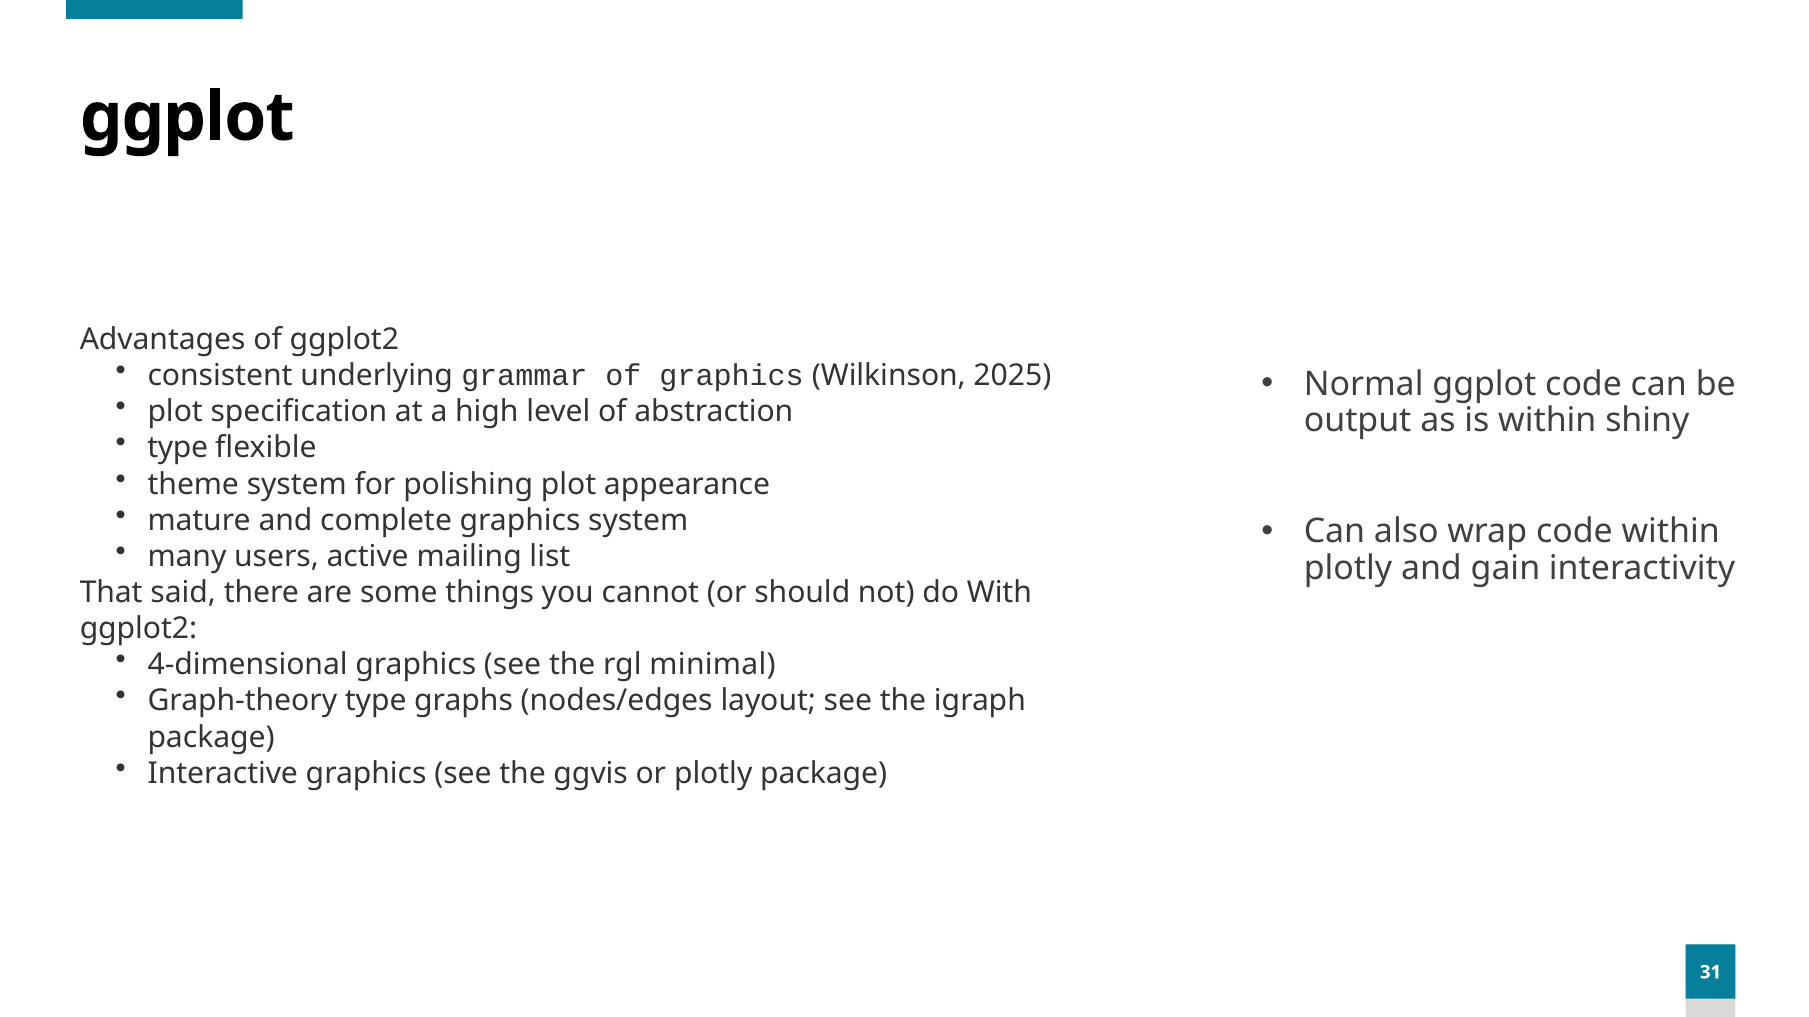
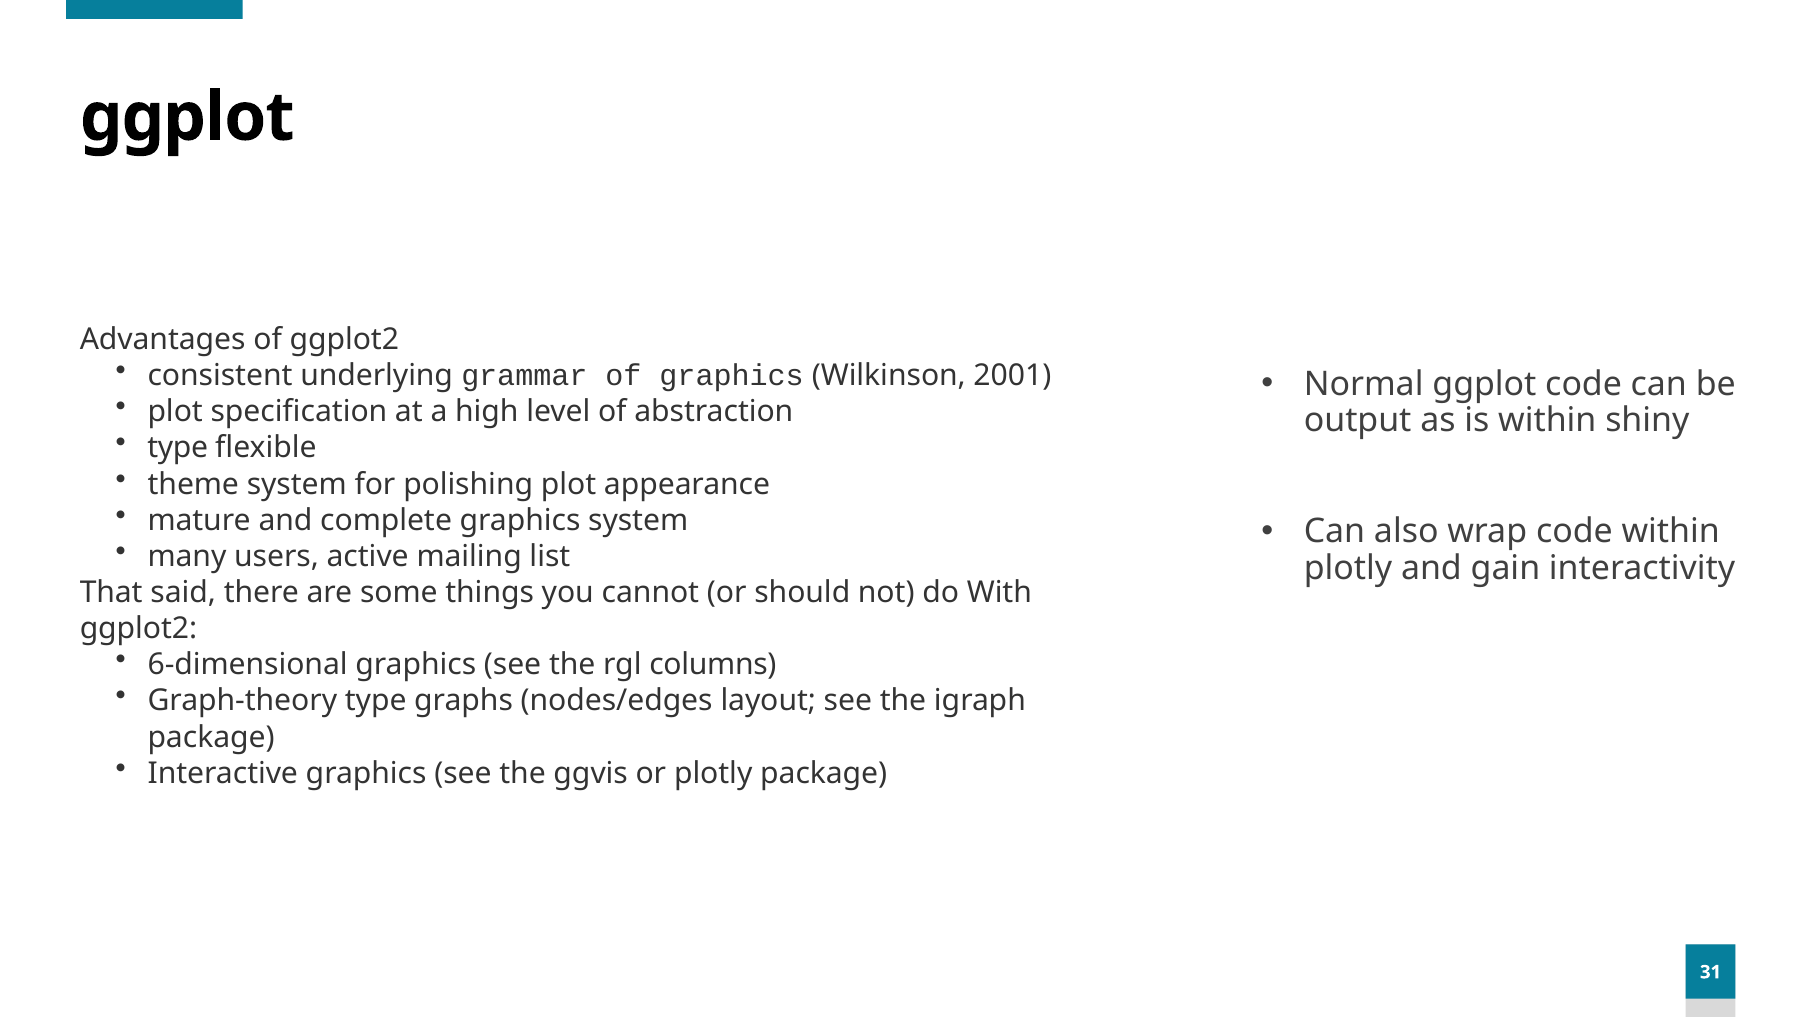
2025: 2025 -> 2001 (1012, 376)
4-dimensional: 4-dimensional -> 6-dimensional (248, 665)
minimal: minimal -> columns (713, 665)
